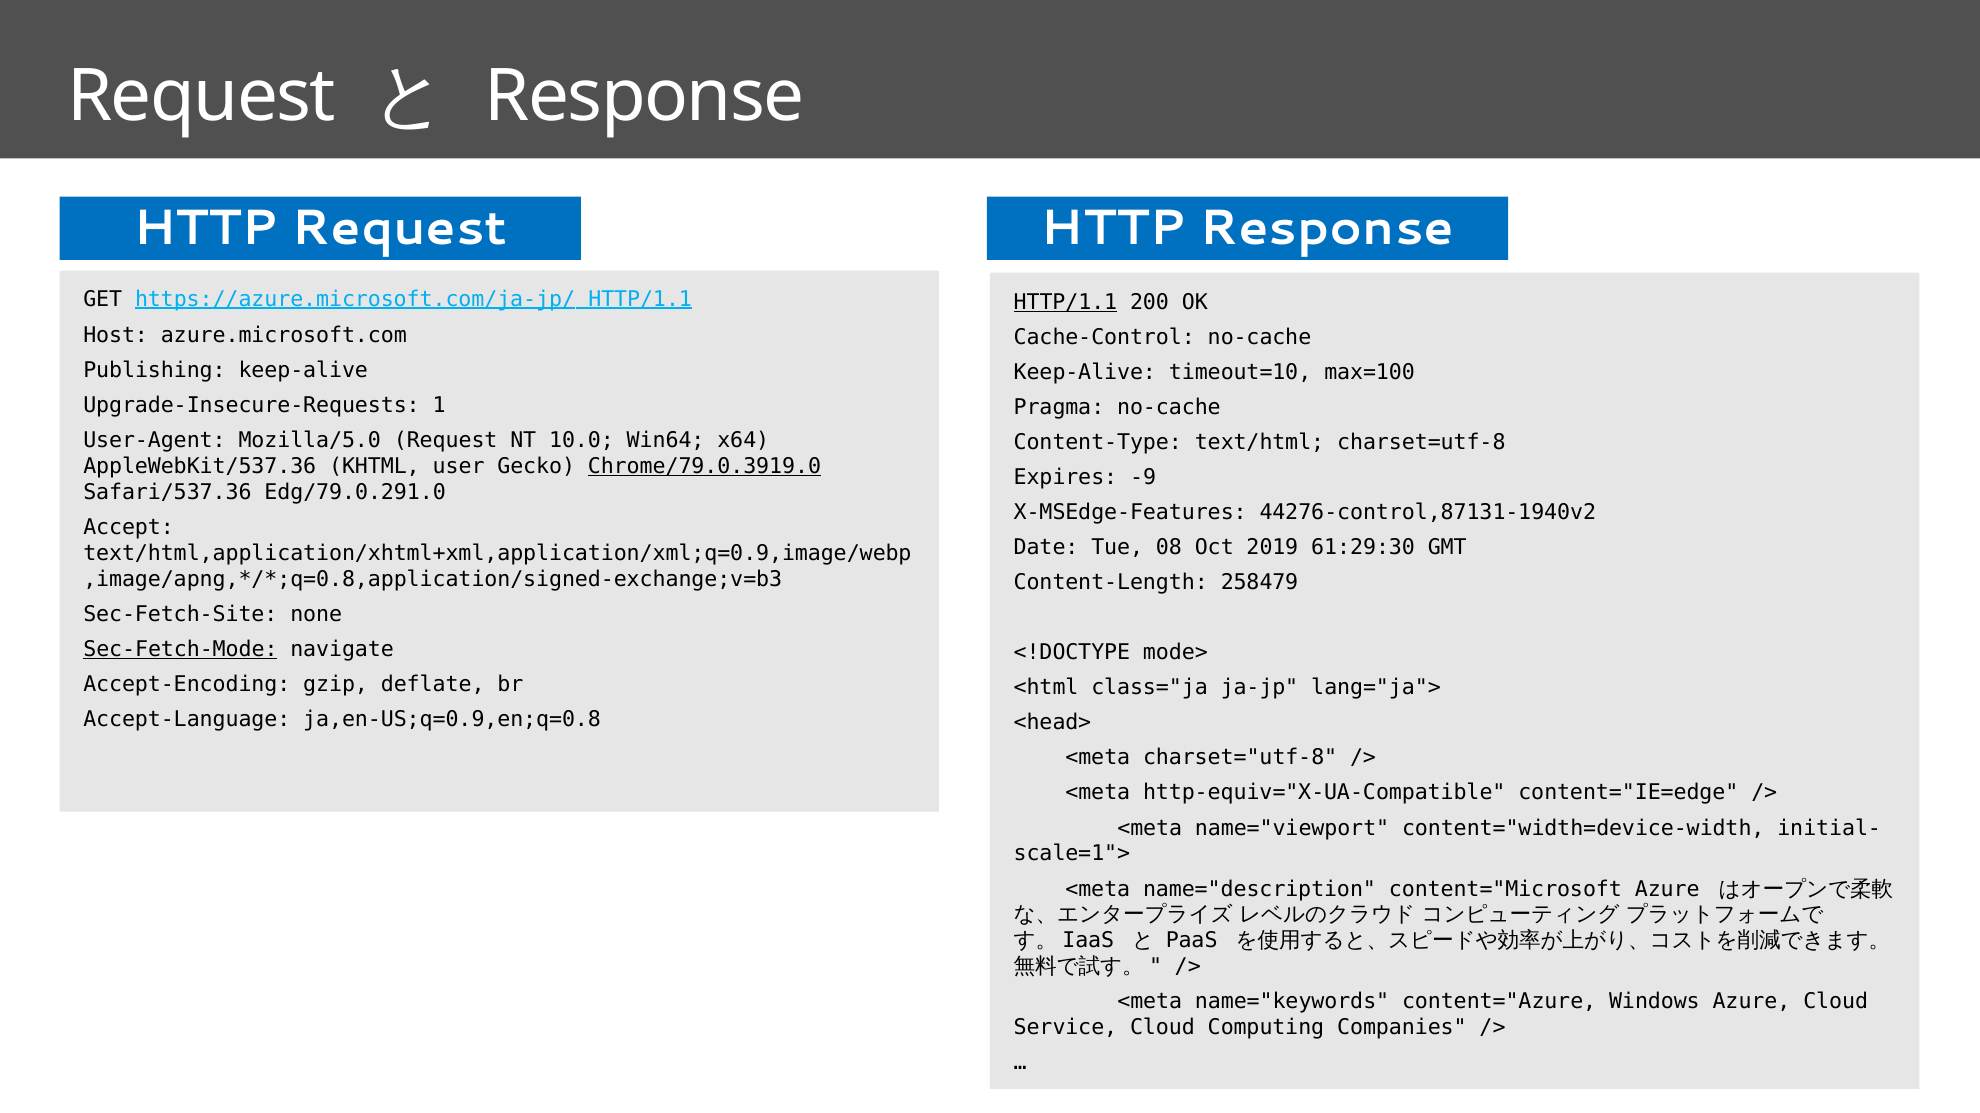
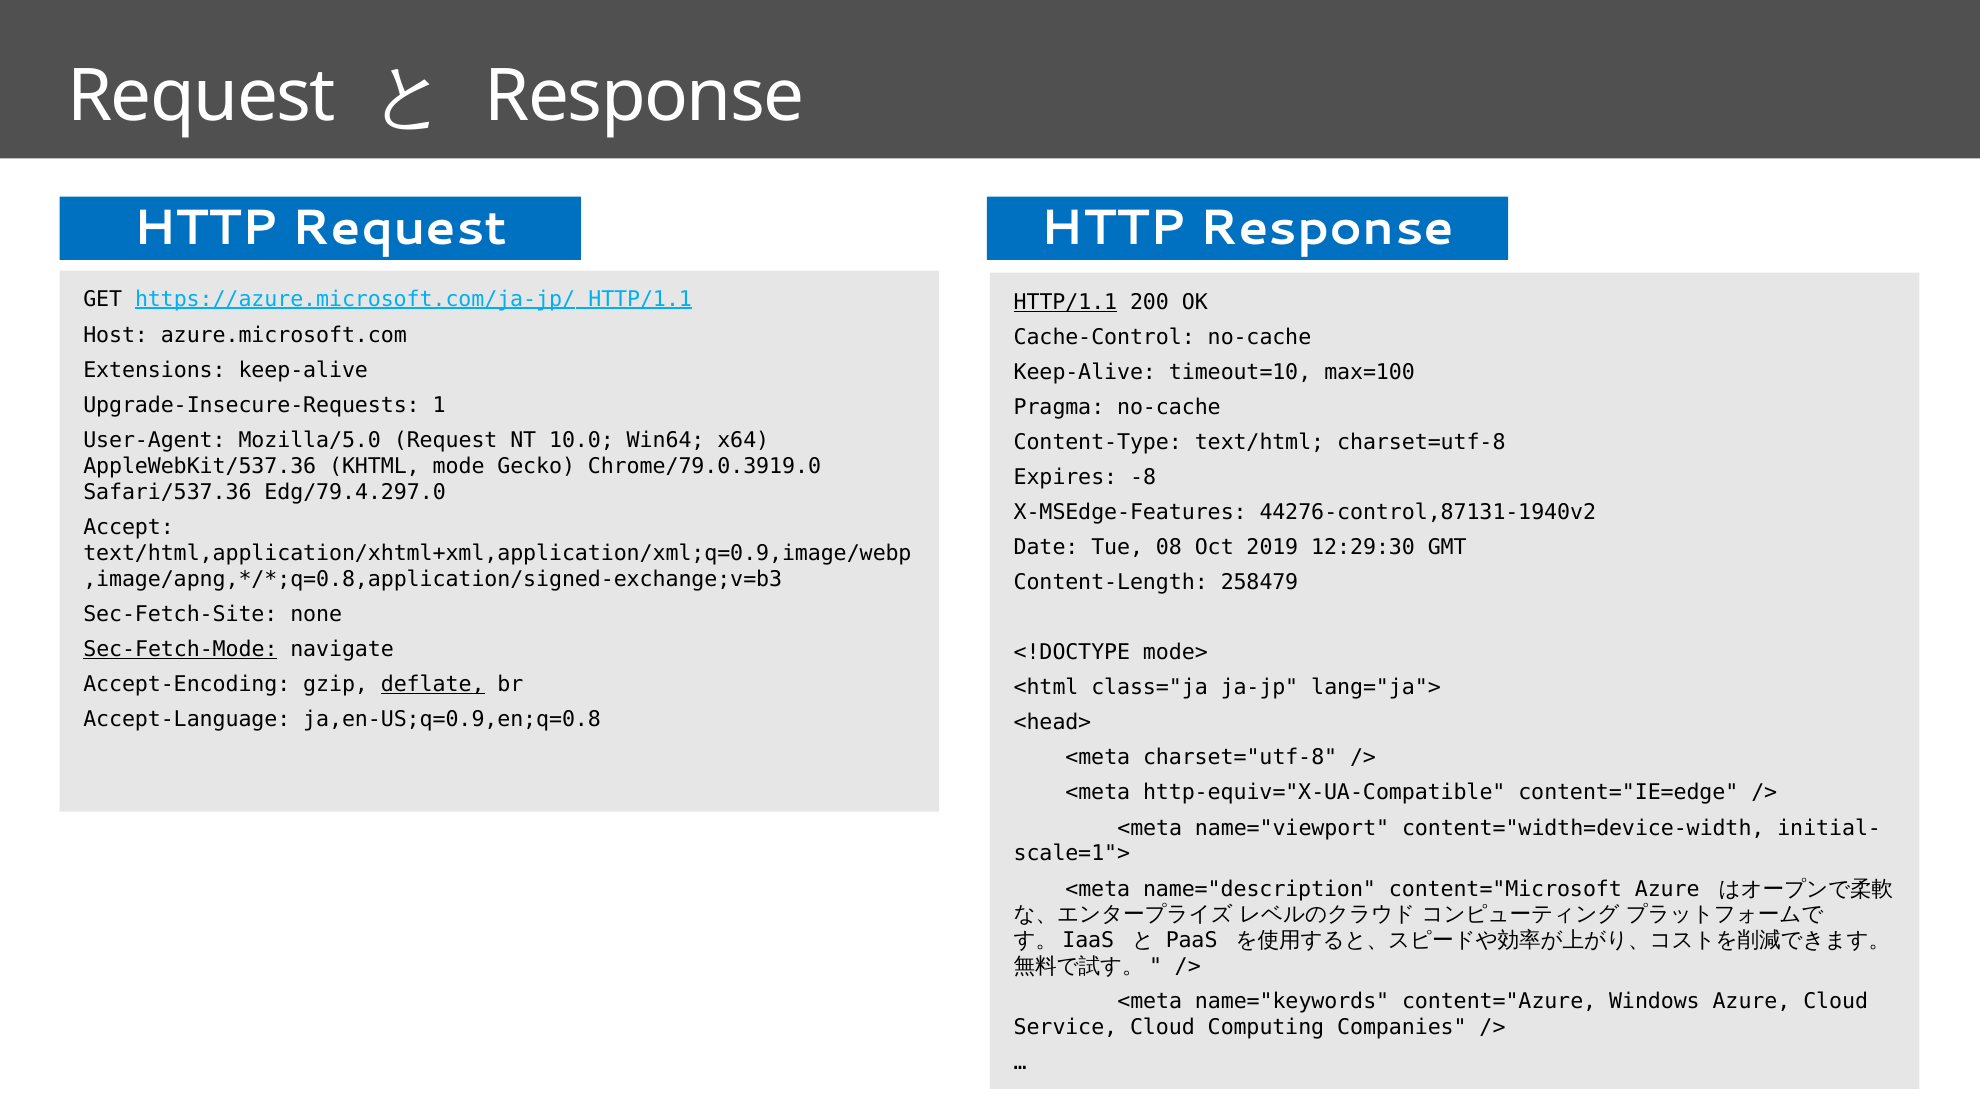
Publishing: Publishing -> Extensions (154, 370)
user: user -> mode (459, 466)
Chrome/79.0.3919.0 underline: present -> none (704, 466)
-9: -9 -> -8 (1143, 478)
Edg/79.0.291.0: Edg/79.0.291.0 -> Edg/79.4.297.0 (355, 492)
61:29:30: 61:29:30 -> 12:29:30 (1363, 548)
deflate underline: none -> present (433, 684)
